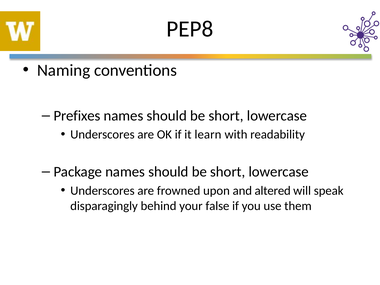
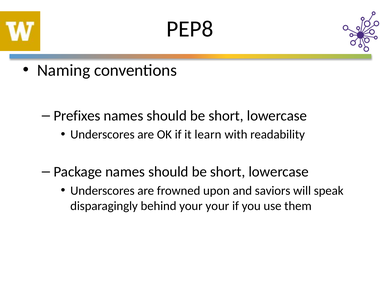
altered: altered -> saviors (273, 191)
your false: false -> your (217, 206)
